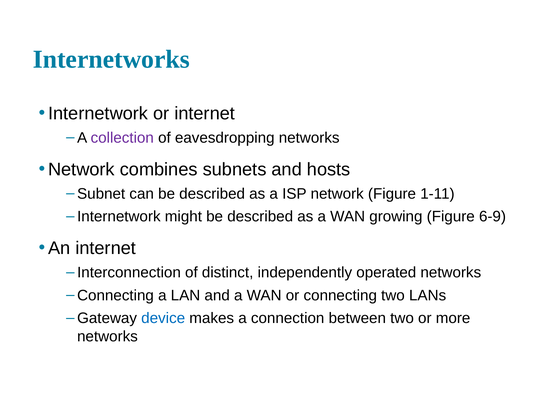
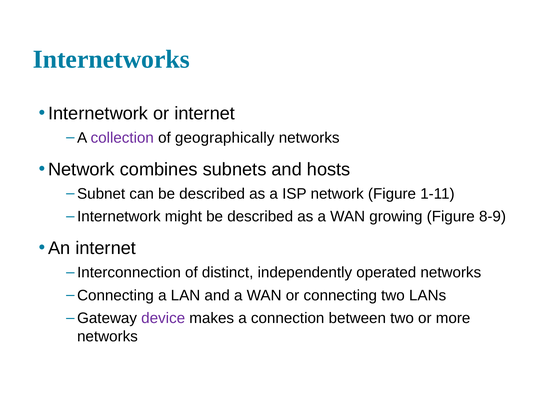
eavesdropping: eavesdropping -> geographically (225, 138)
6-9: 6-9 -> 8-9 (492, 216)
device colour: blue -> purple (163, 318)
